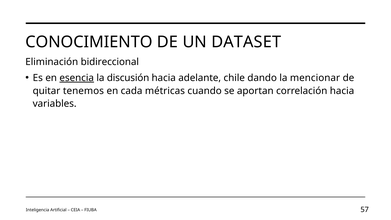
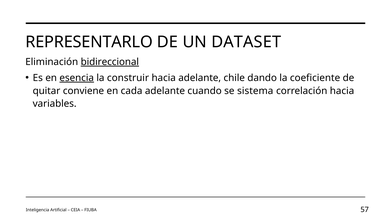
CONOCIMIENTO: CONOCIMIENTO -> REPRESENTARLO (89, 42)
bidireccional underline: none -> present (110, 62)
discusión: discusión -> construir (128, 78)
mencionar: mencionar -> coeficiente (315, 78)
tenemos: tenemos -> conviene (83, 91)
cada métricas: métricas -> adelante (165, 91)
aportan: aportan -> sistema (255, 91)
